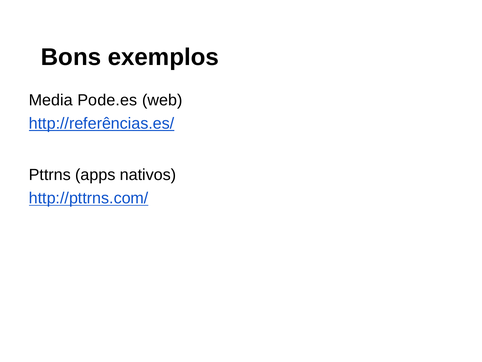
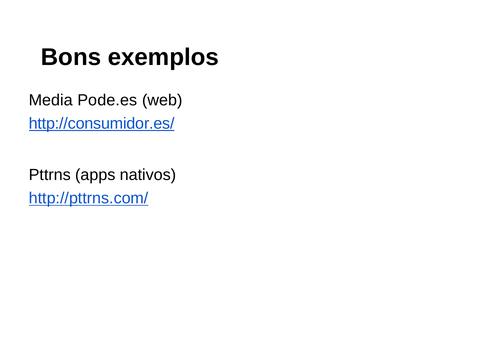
http://referências.es/: http://referências.es/ -> http://consumidor.es/ (102, 123)
